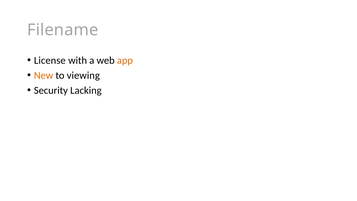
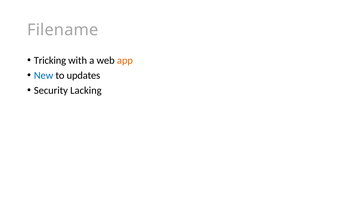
License: License -> Tricking (50, 60)
New colour: orange -> blue (44, 75)
viewing: viewing -> updates (83, 75)
